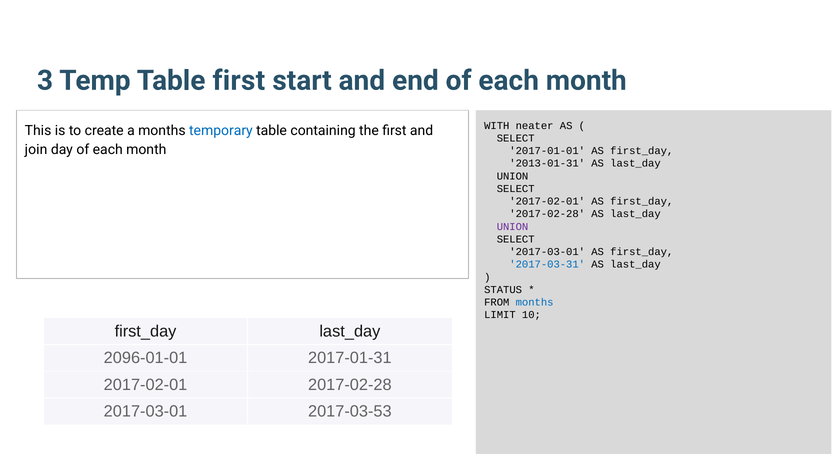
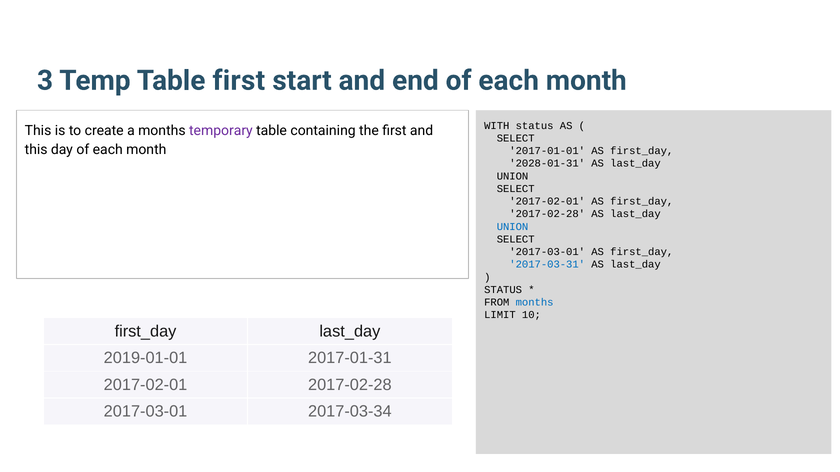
WITH neater: neater -> status (535, 126)
temporary colour: blue -> purple (221, 131)
join: join -> this (36, 150)
2013-01-31: 2013-01-31 -> 2028-01-31 (547, 164)
UNION colour: purple -> blue (513, 227)
2096-01-01: 2096-01-01 -> 2019-01-01 (146, 358)
2017-03-53: 2017-03-53 -> 2017-03-34 (350, 412)
